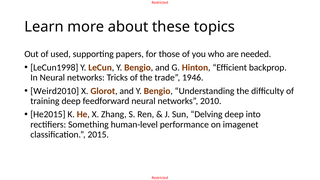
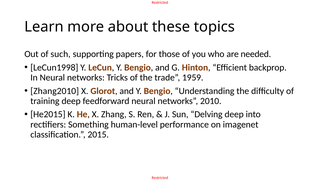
used: used -> such (61, 54)
1946: 1946 -> 1959 (193, 78)
Weird2010: Weird2010 -> Zhang2010 (55, 91)
